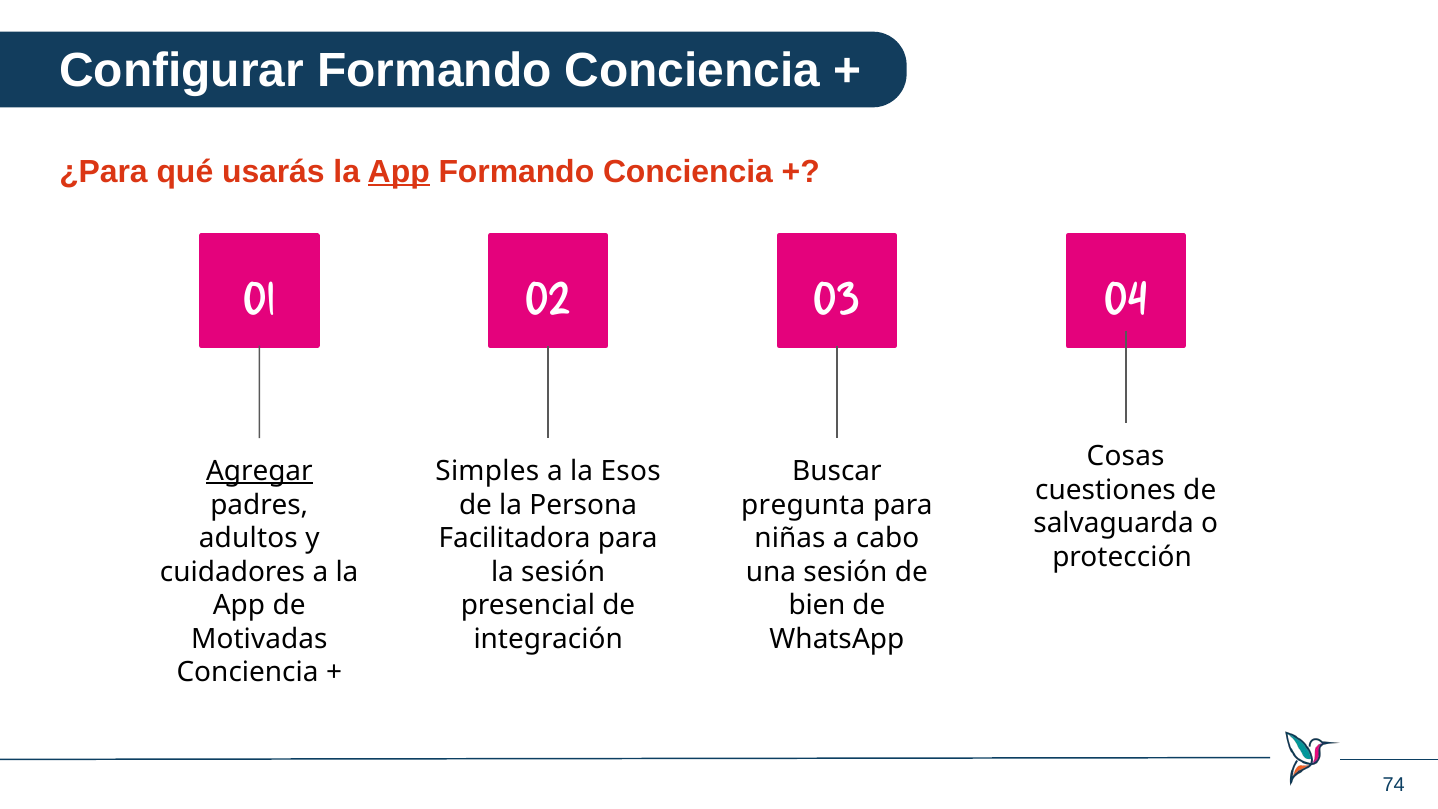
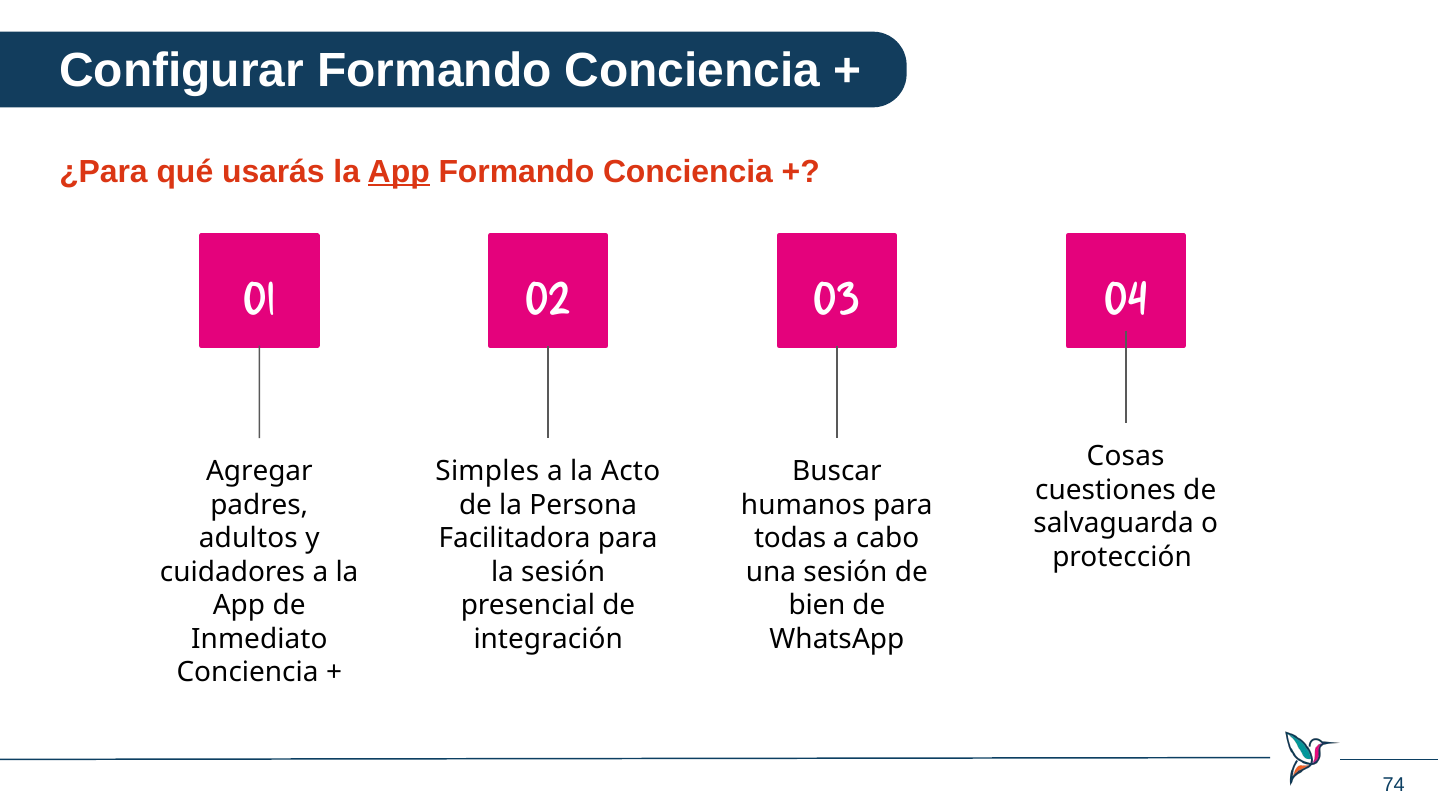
Agregar underline: present -> none (259, 471)
Esos: Esos -> Acto (631, 471)
pregunta: pregunta -> humanos (803, 505)
niñas: niñas -> todas (790, 538)
Motivadas: Motivadas -> Inmediato (259, 639)
